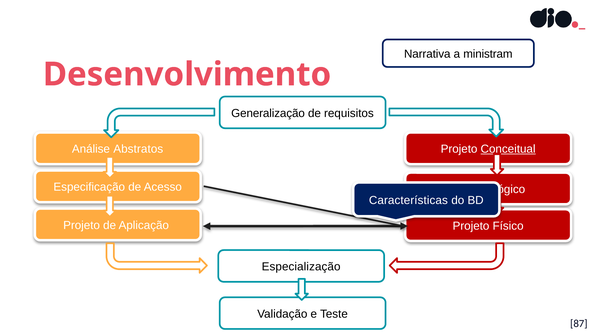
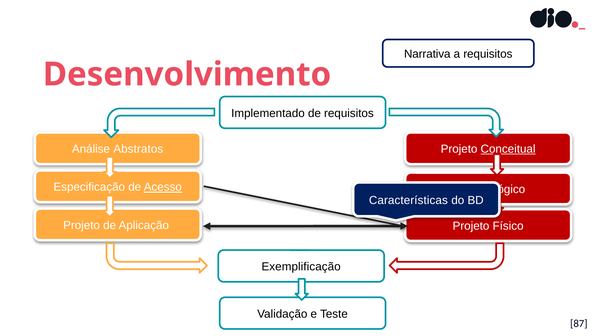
a ministram: ministram -> requisitos (488, 54)
Generalização: Generalização -> Implementado (268, 113)
Acesso underline: none -> present (163, 187)
Especialização: Especialização -> Exemplificação (301, 266)
